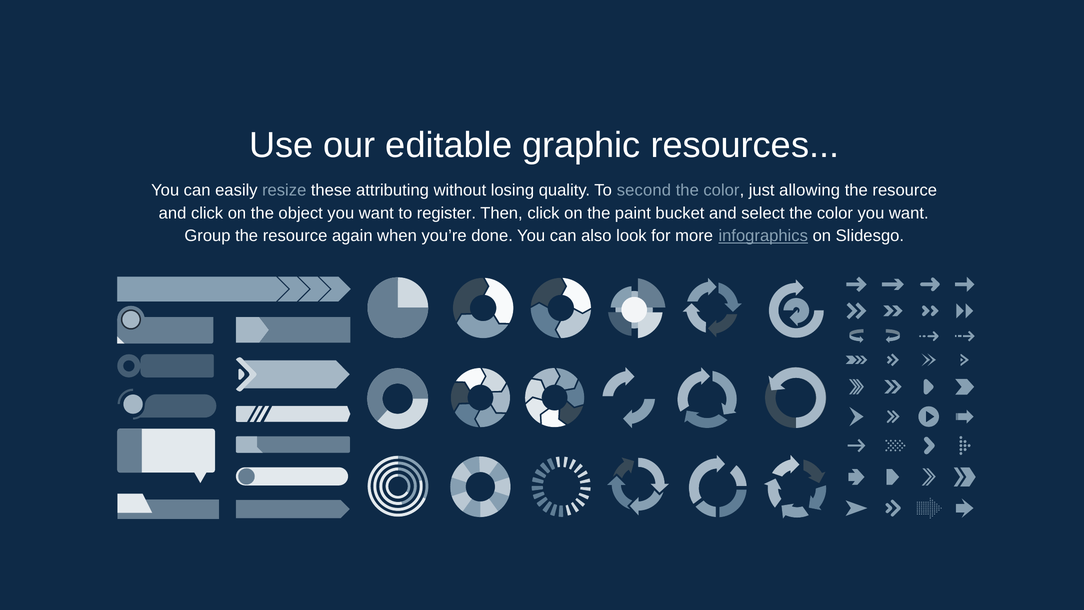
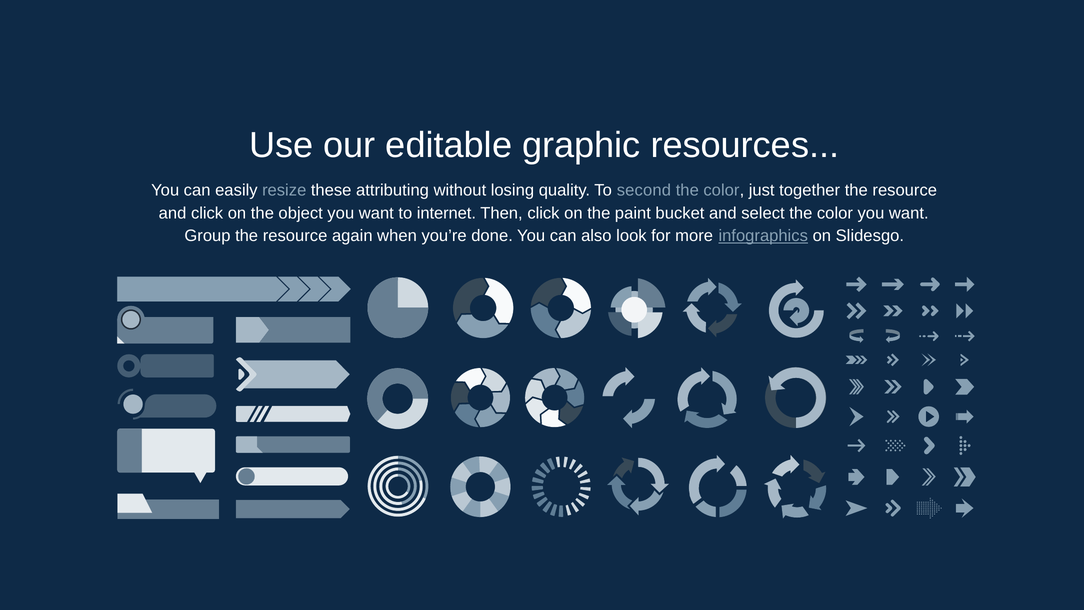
allowing: allowing -> together (810, 190)
register: register -> internet (446, 213)
